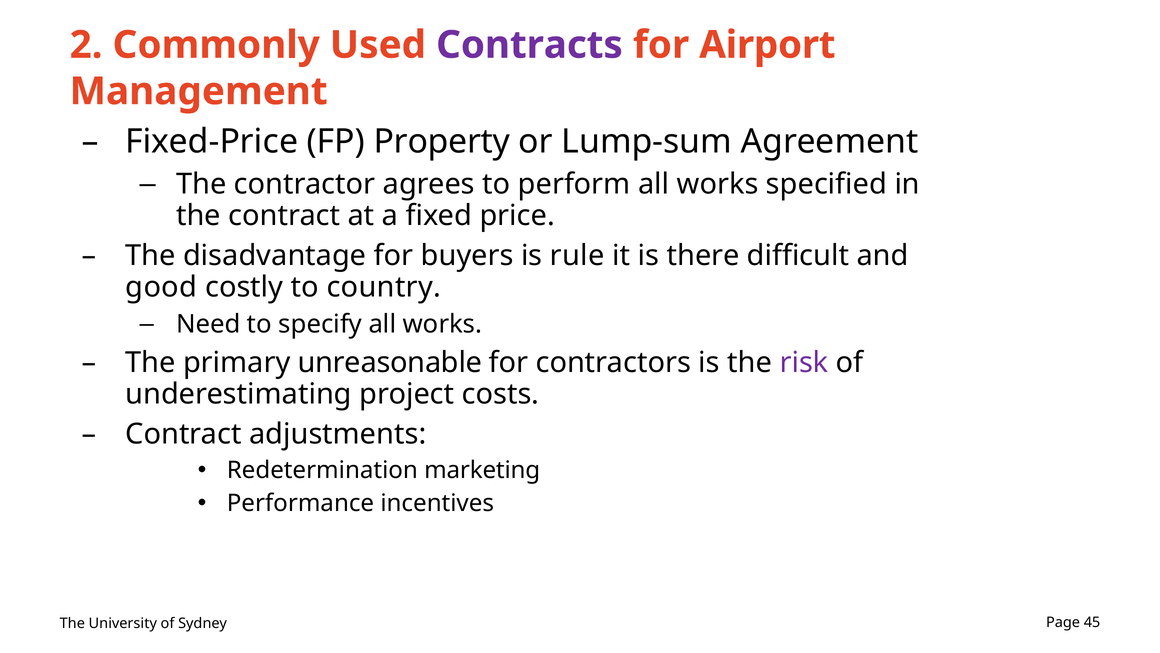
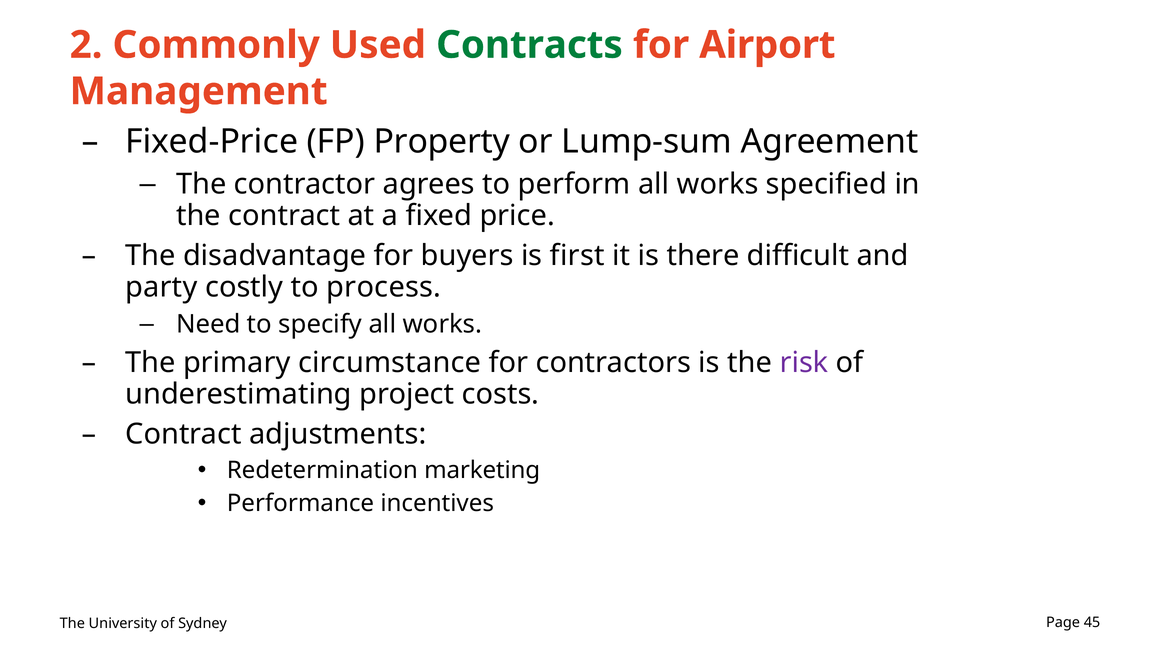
Contracts colour: purple -> green (529, 45)
rule: rule -> first (577, 255)
good: good -> party (161, 287)
country: country -> process (384, 287)
unreasonable: unreasonable -> circumstance (390, 362)
